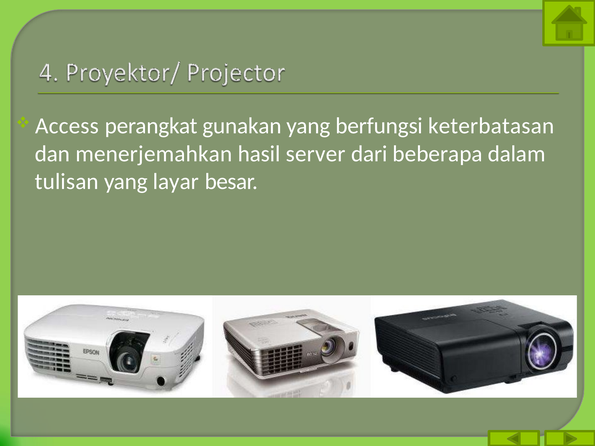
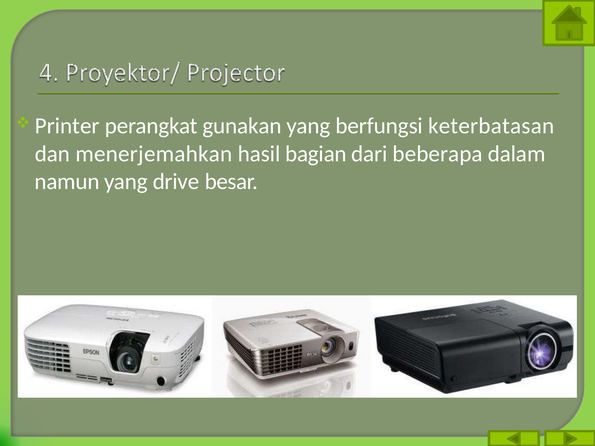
Access: Access -> Printer (67, 126)
server: server -> bagian (316, 154)
tulisan: tulisan -> namun (67, 182)
layar: layar -> drive (176, 182)
